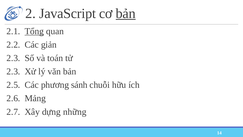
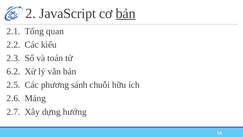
Tổng underline: present -> none (34, 31)
giản: giản -> kiểu (49, 45)
2.3: 2.3 -> 6.2 (13, 71)
những: những -> hướng (75, 112)
